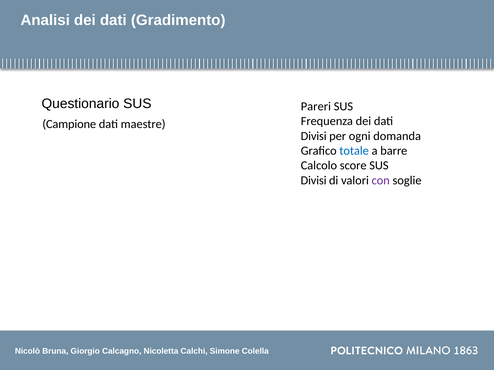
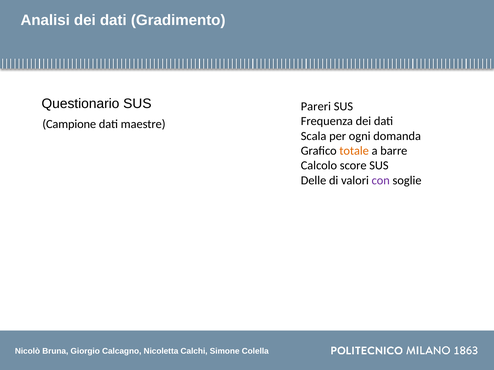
Divisi: Divisi -> Scala (314, 136)
totale colour: blue -> orange (354, 151)
Divisi: Divisi -> Delle (314, 181)
